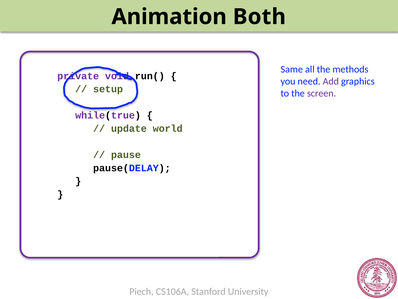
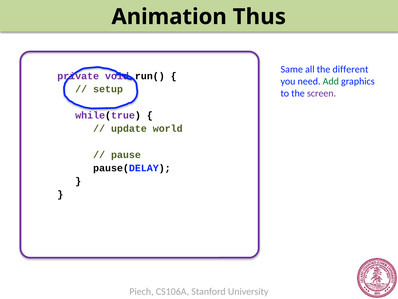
Both: Both -> Thus (259, 17)
methods: methods -> different (350, 69)
Add colour: purple -> green (331, 81)
